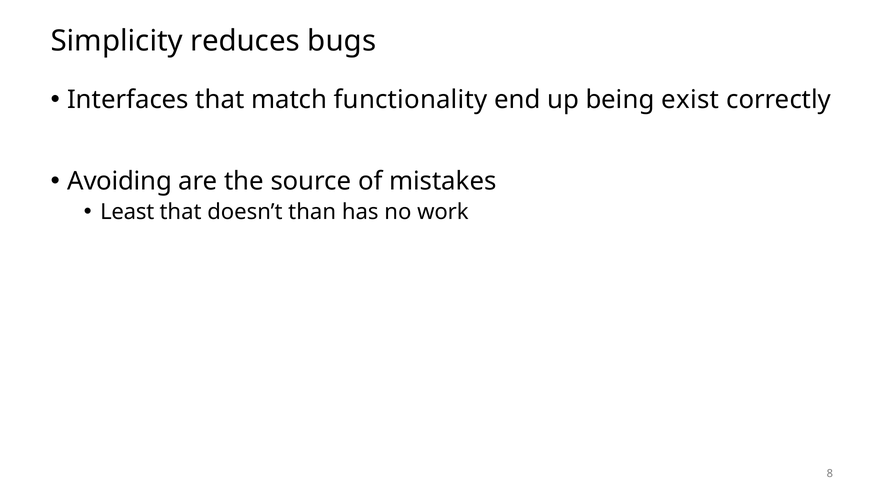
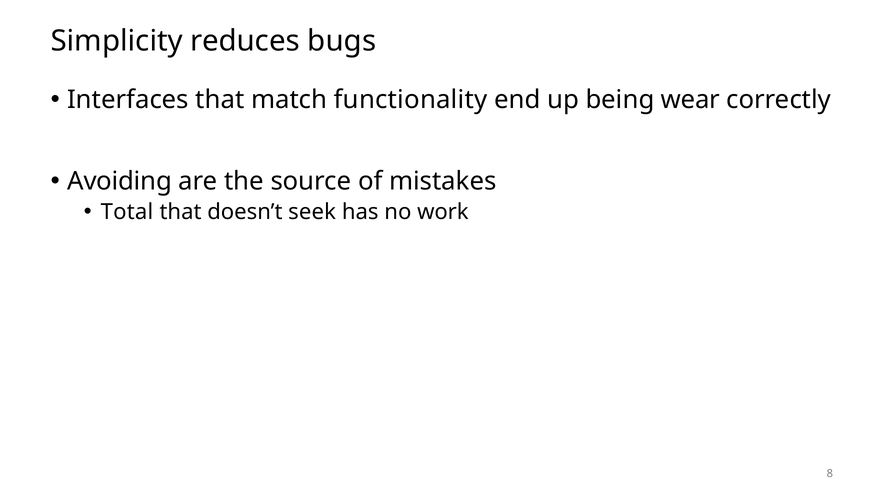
exist: exist -> wear (690, 100)
Least: Least -> Total (127, 212)
than: than -> seek (312, 212)
